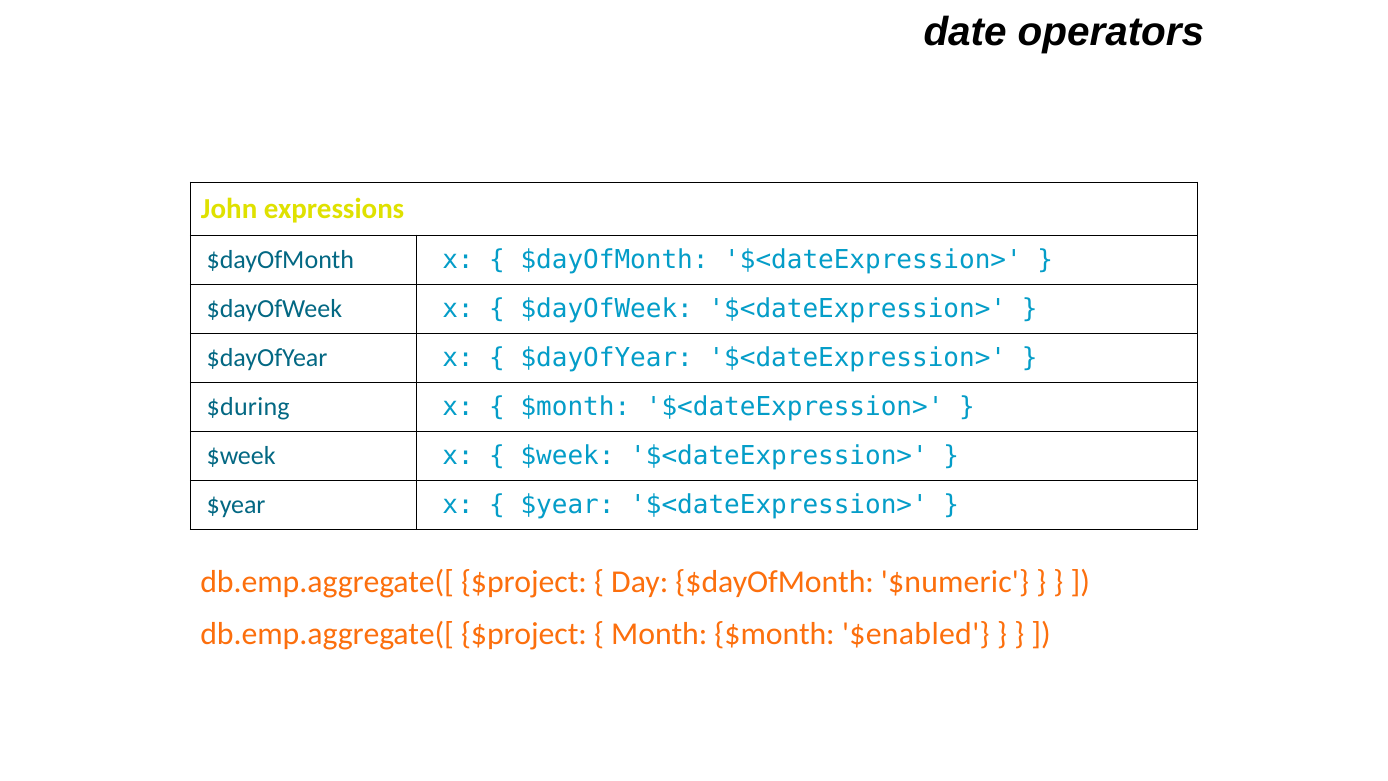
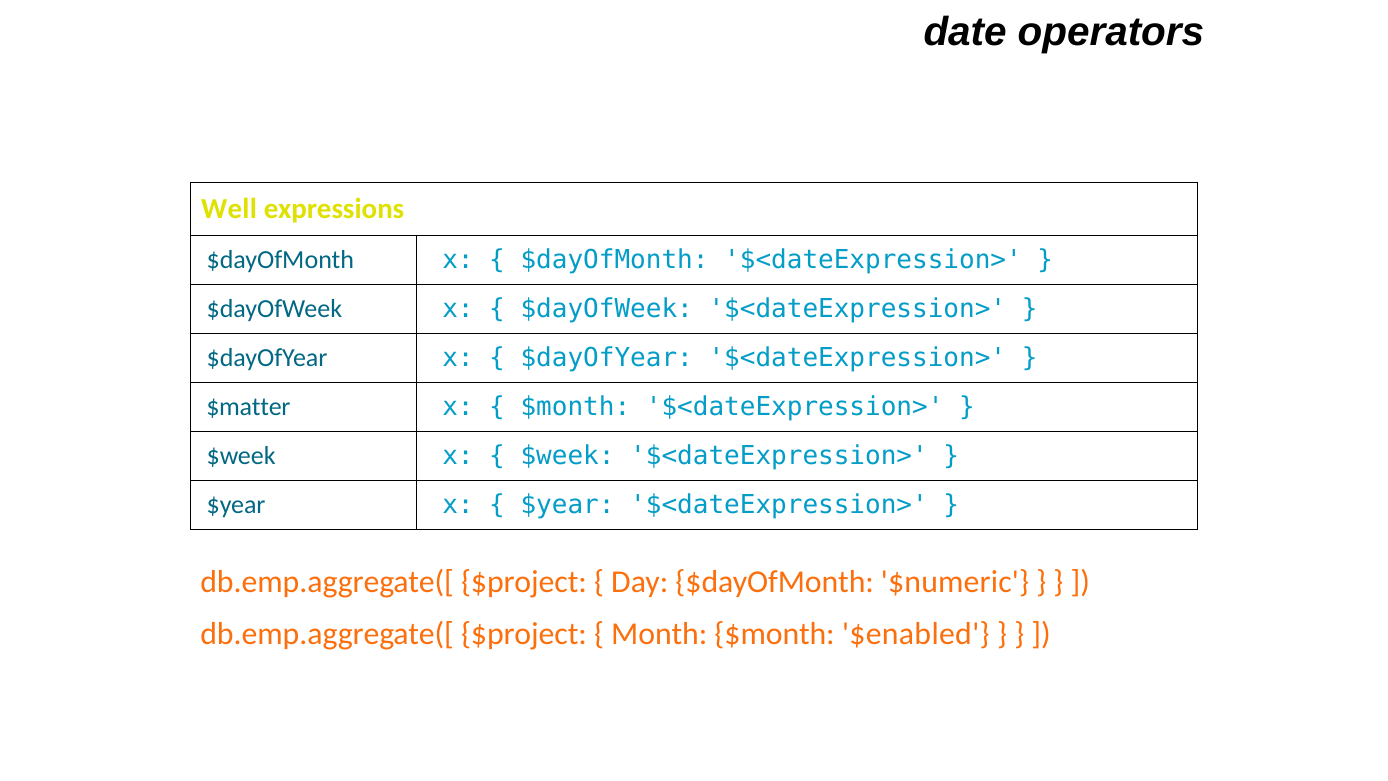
John: John -> Well (229, 209)
$during: $during -> $matter (248, 407)
